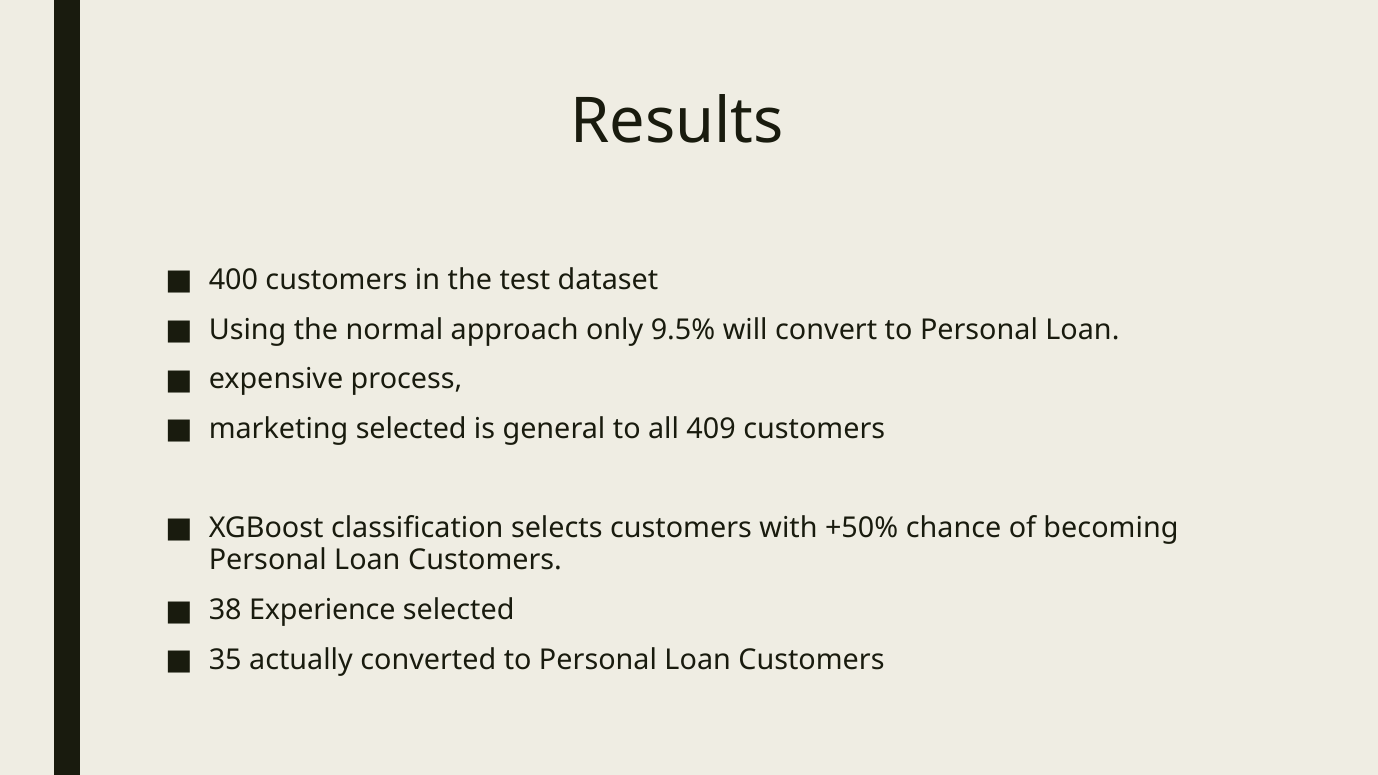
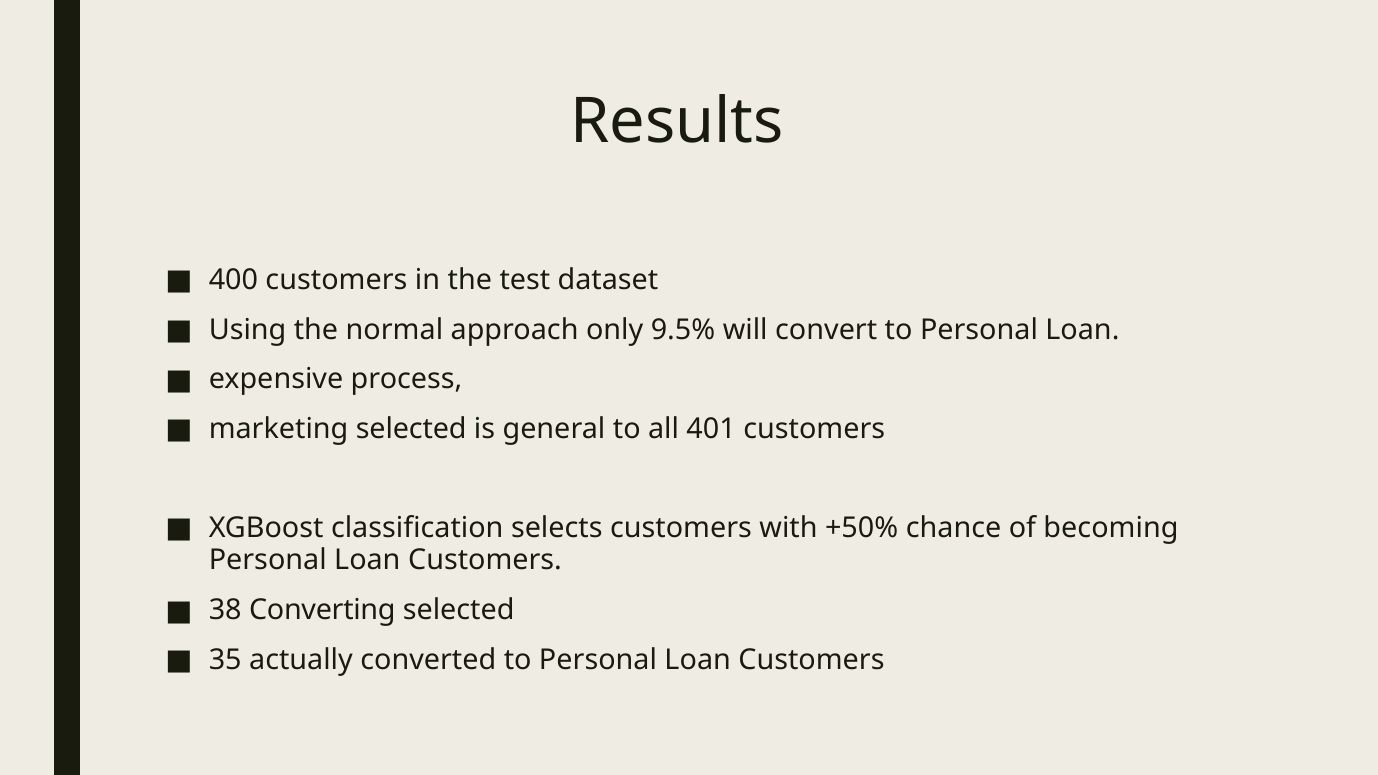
409: 409 -> 401 (711, 429)
Experience: Experience -> Converting (322, 610)
